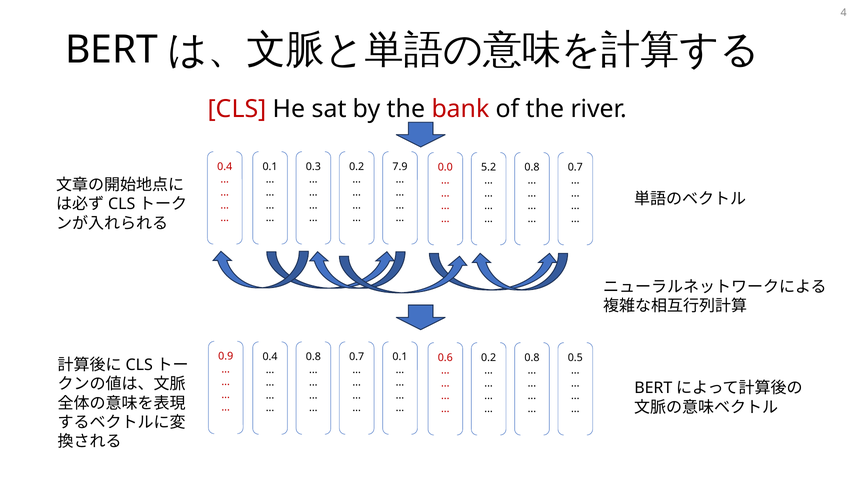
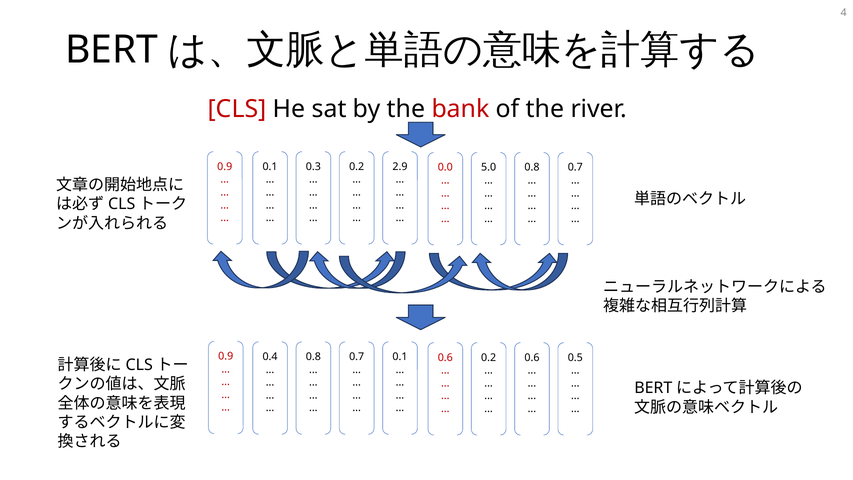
0.4: 0.4 -> 0.9 (225, 167)
7.9: 7.9 -> 2.9 (400, 167)
5.2: 5.2 -> 5.0 (489, 167)
0.8: 0.8 -> 0.6 (532, 357)
